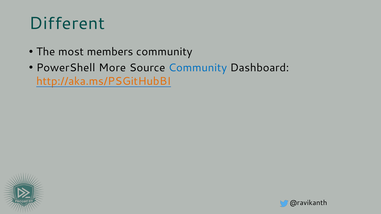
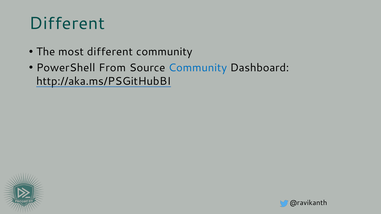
most members: members -> different (110, 52)
More: More -> From (112, 68)
http://aka.ms/PSGitHubBI colour: orange -> black (104, 81)
